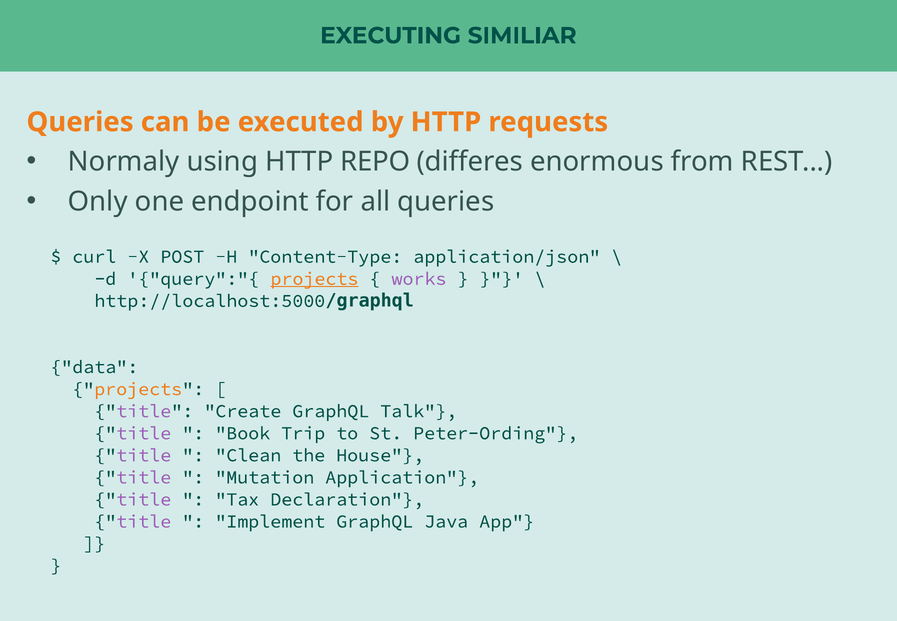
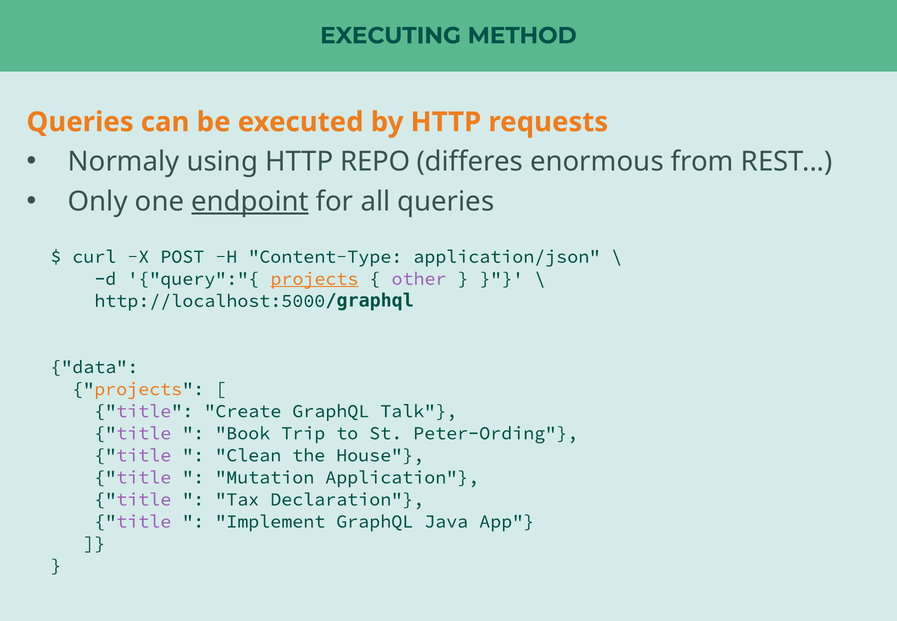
SIMILIAR: SIMILIAR -> METHOD (522, 36)
endpoint underline: none -> present (250, 202)
works: works -> other (419, 279)
